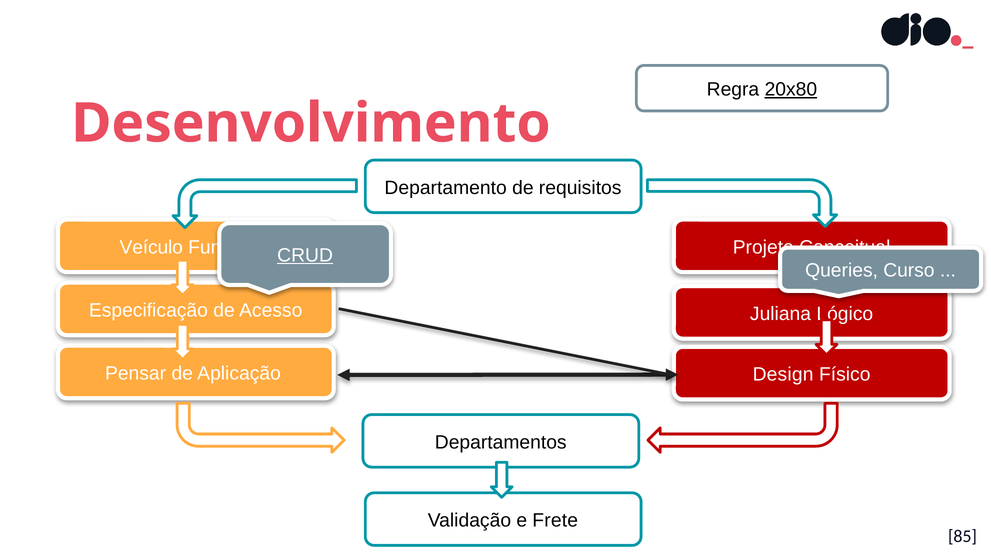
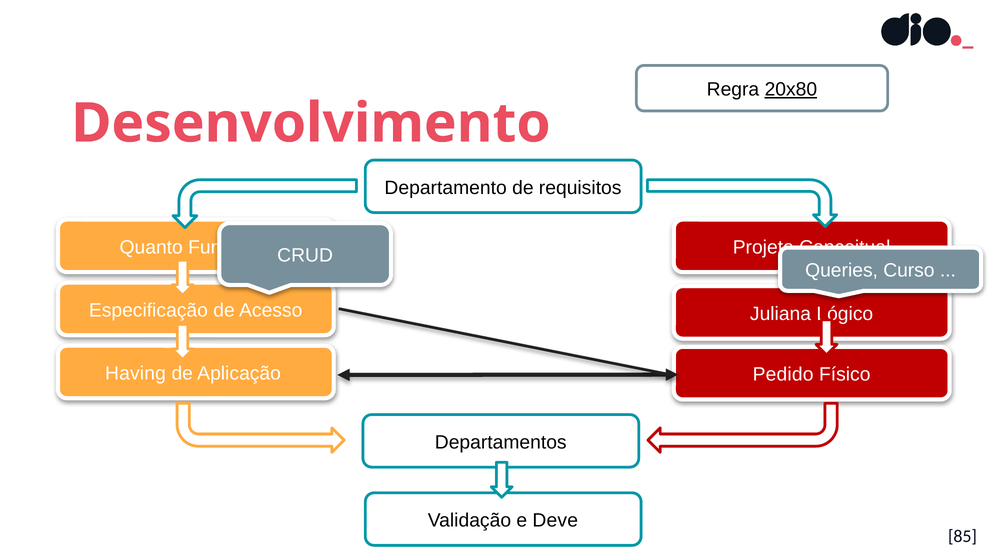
Veículo: Veículo -> Quanto (151, 247)
CRUD underline: present -> none (305, 256)
Pensar: Pensar -> Having (135, 374)
Design: Design -> Pedido (783, 375)
Frete: Frete -> Deve (555, 521)
